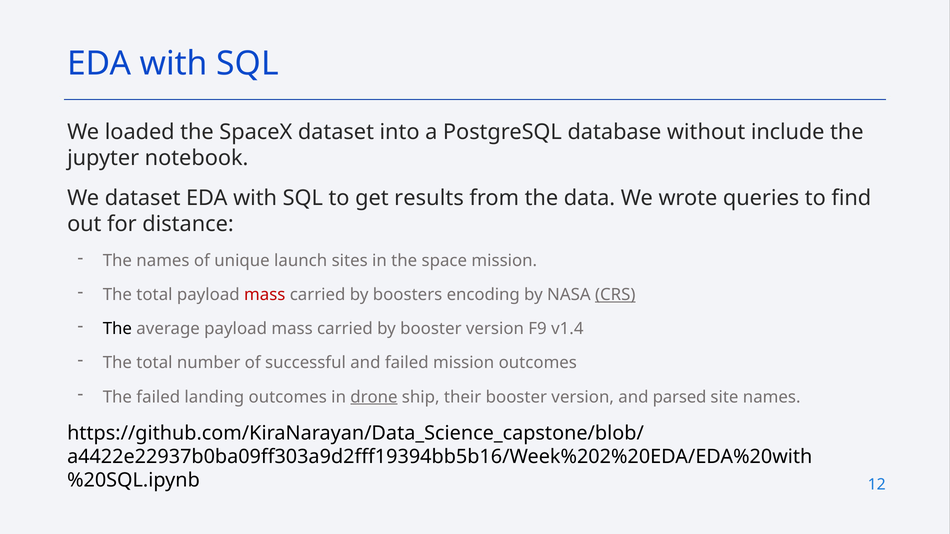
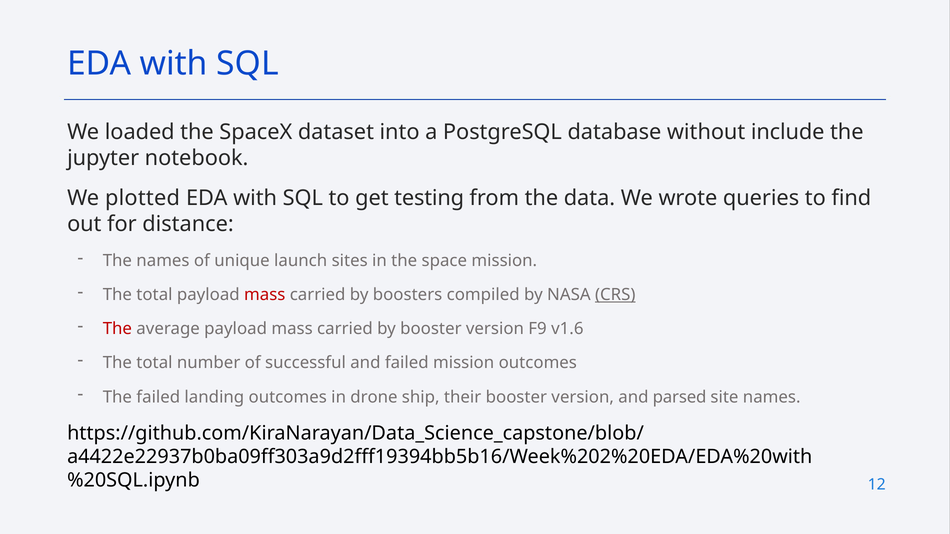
We dataset: dataset -> plotted (142, 198)
results: results -> testing (429, 198)
encoding: encoding -> compiled (483, 295)
The colour: black -> red (117, 329)
v1.4: v1.4 -> v1.6 (567, 329)
drone underline: present -> none (374, 397)
